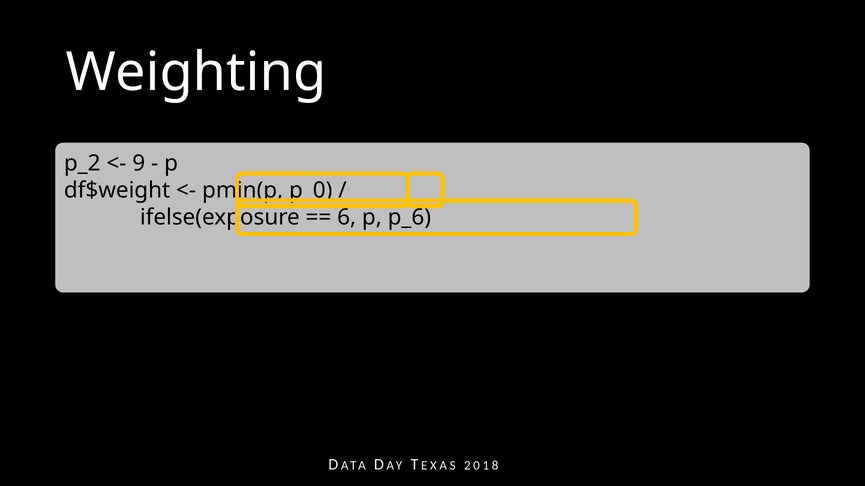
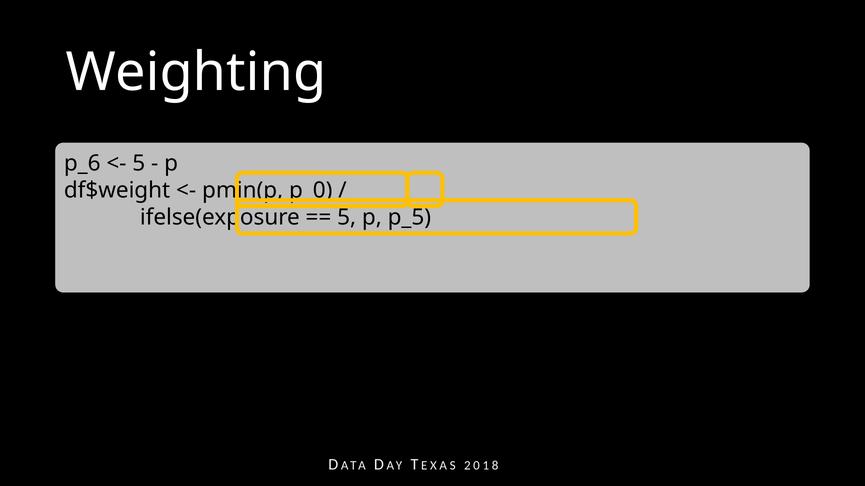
p_2: p_2 -> p_6 (82, 163)
9: 9 -> 5 (139, 163)
6: 6 -> 5 (347, 217)
p_6: p_6 -> p_5 (409, 217)
